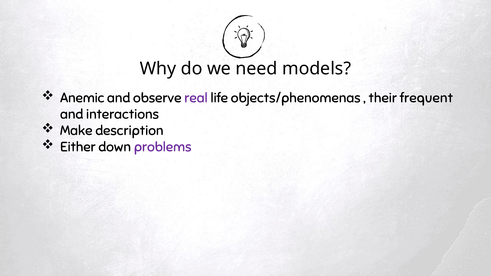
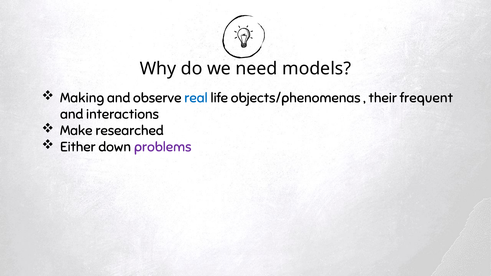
Anemic: Anemic -> Making (82, 98)
real colour: purple -> blue (196, 98)
description: description -> researched (130, 131)
